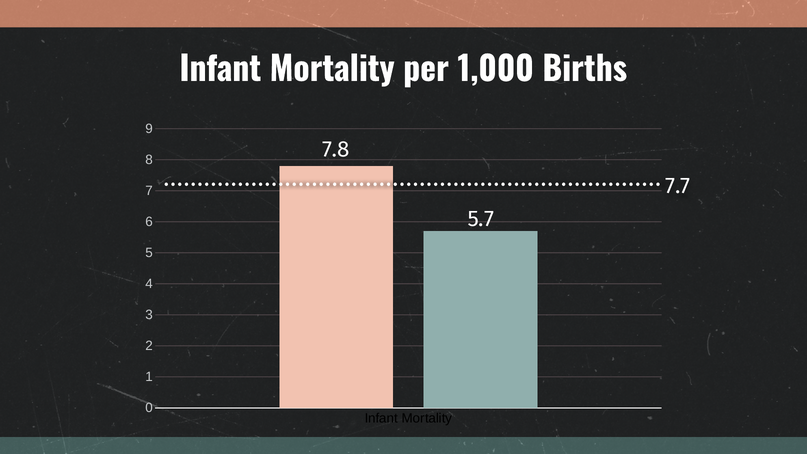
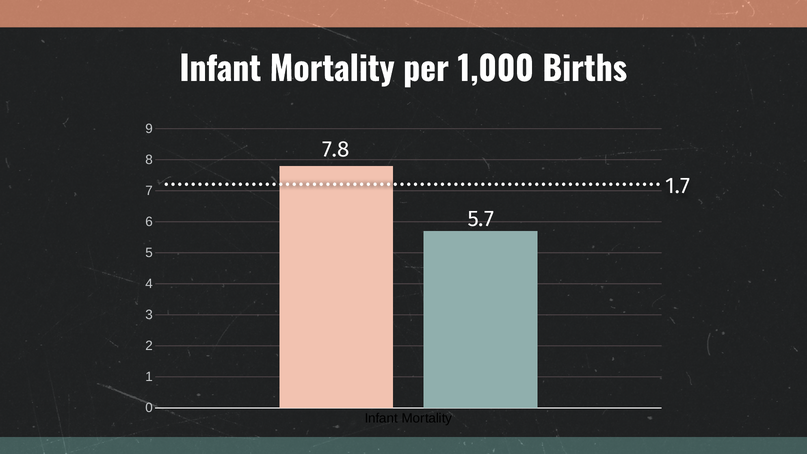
7.7: 7.7 -> 1.7 (678, 186)
